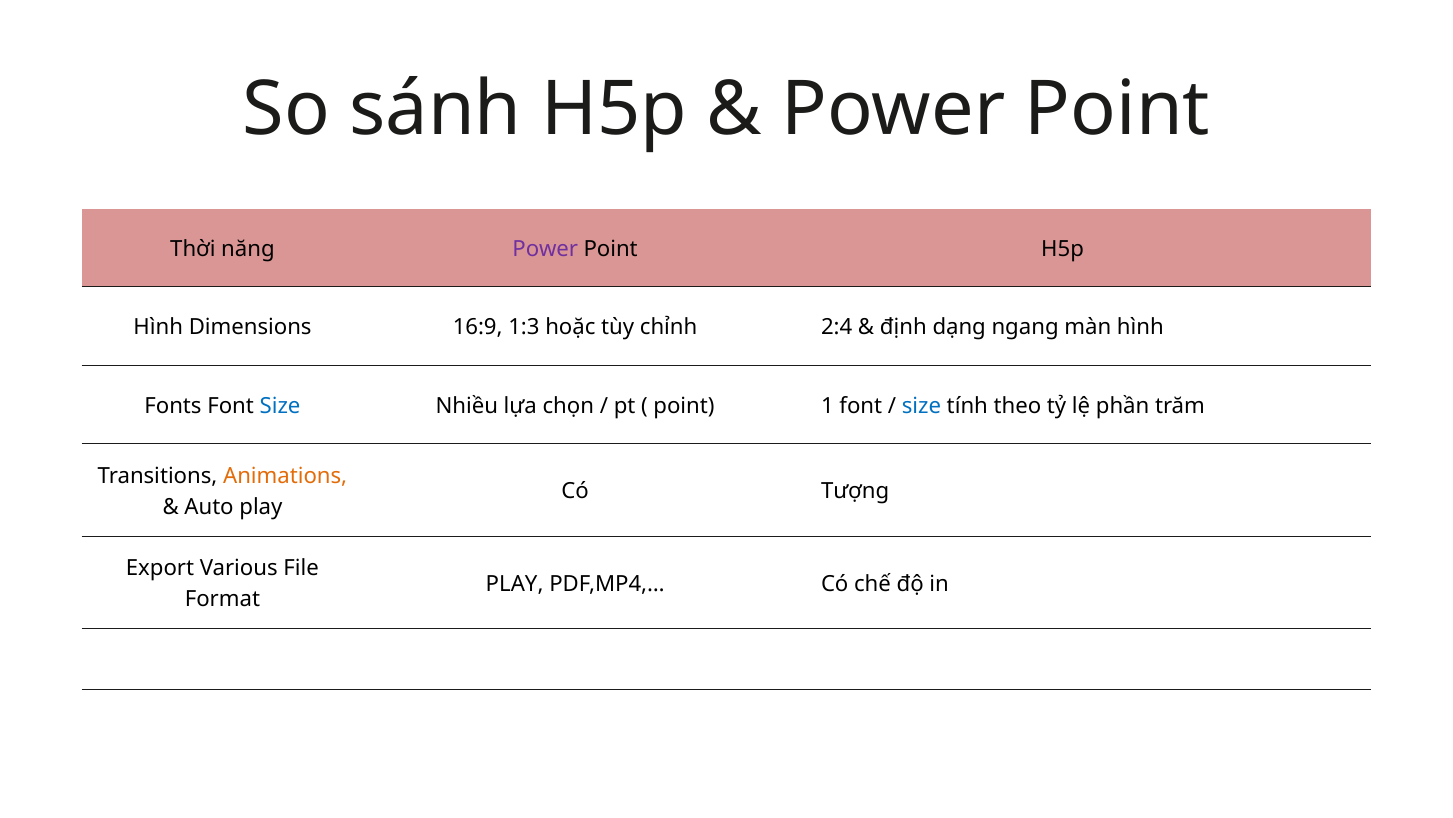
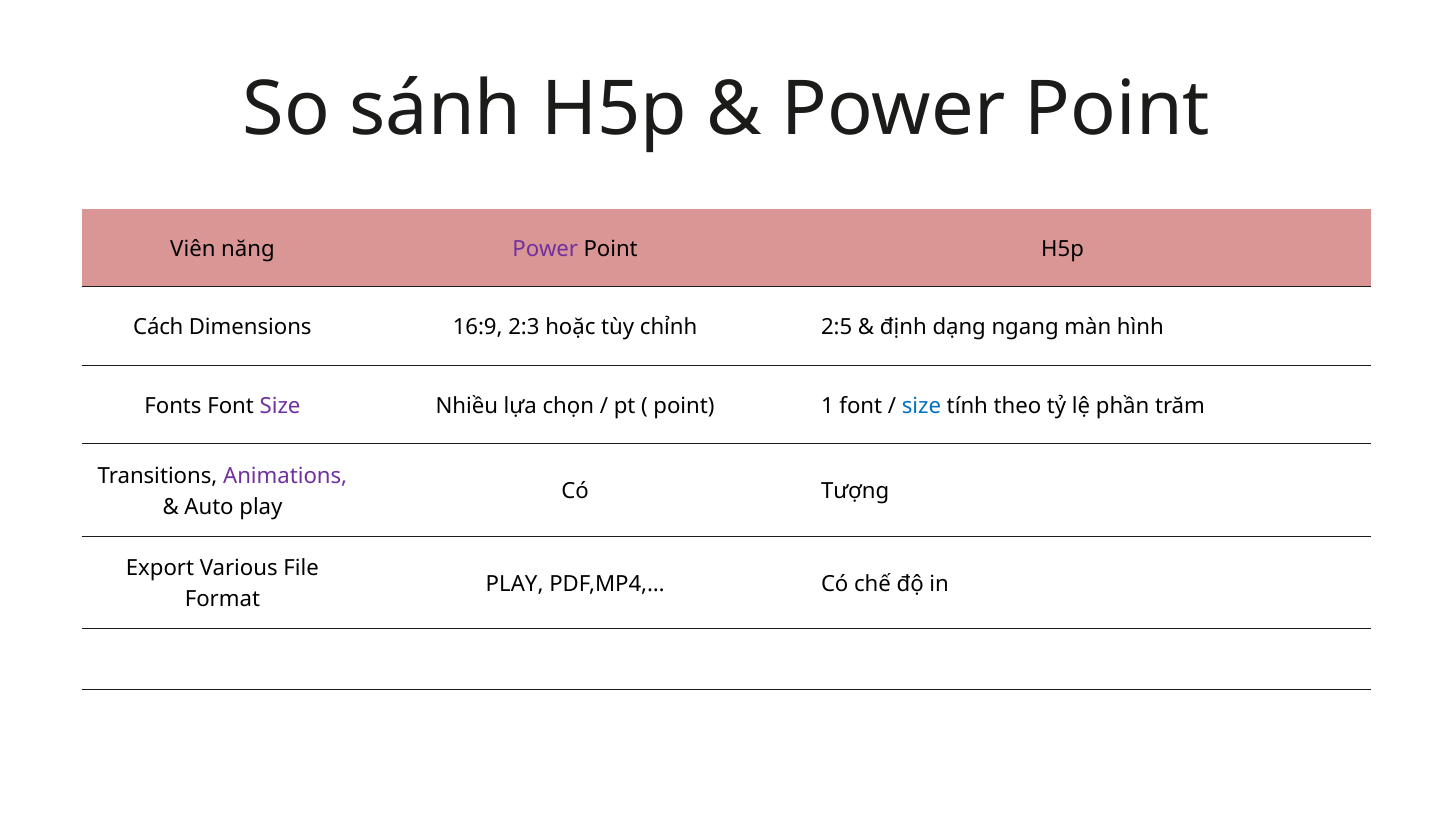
Thời: Thời -> Viên (193, 249)
Hình: Hình -> Cách (158, 327)
1:3: 1:3 -> 2:3 (524, 327)
2:4: 2:4 -> 2:5 (837, 327)
Size colour: blue -> purple (280, 406)
Animations colour: orange -> purple (285, 475)
